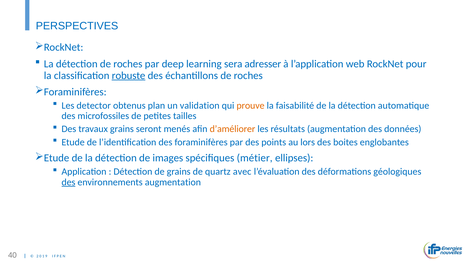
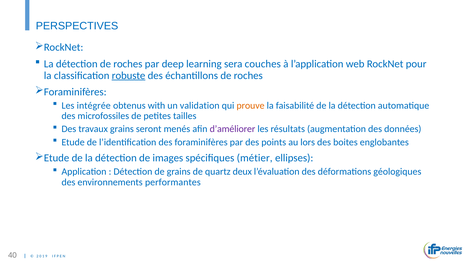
adresser: adresser -> couches (263, 64)
detector: detector -> intégrée (94, 106)
plan: plan -> with (157, 106)
d’améliorer colour: orange -> purple (232, 129)
avec: avec -> deux (242, 172)
des underline: present -> none (68, 182)
environnements augmentation: augmentation -> performantes (173, 182)
